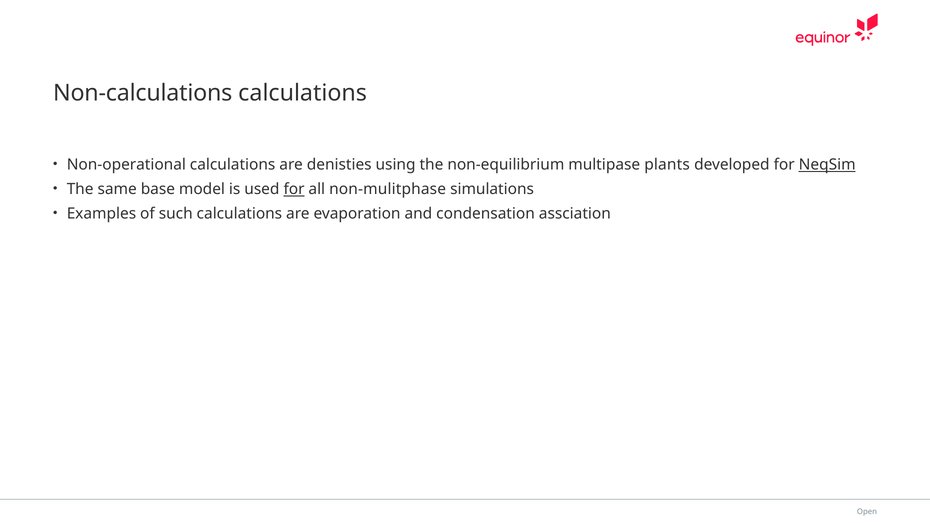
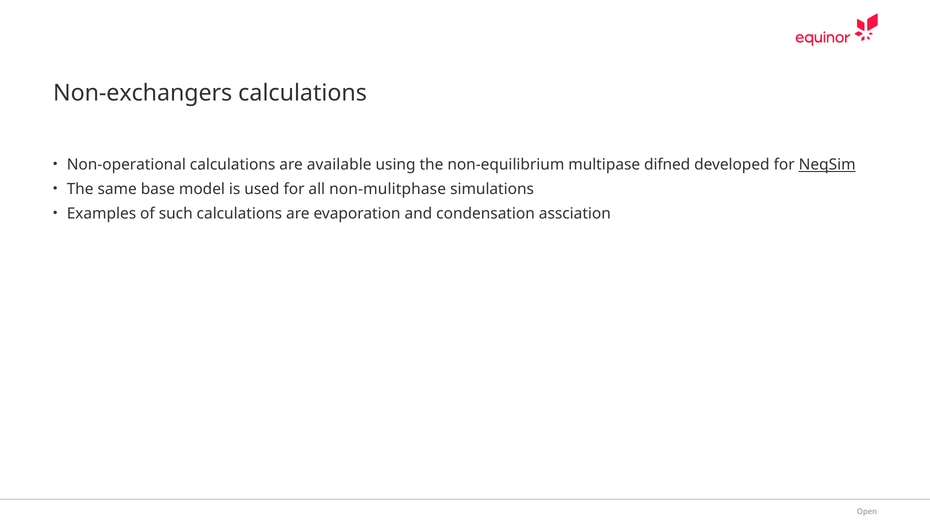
Non-calculations: Non-calculations -> Non-exchangers (143, 93)
denisties: denisties -> available (339, 165)
plants: plants -> difned (667, 165)
for underline: present -> none (294, 189)
